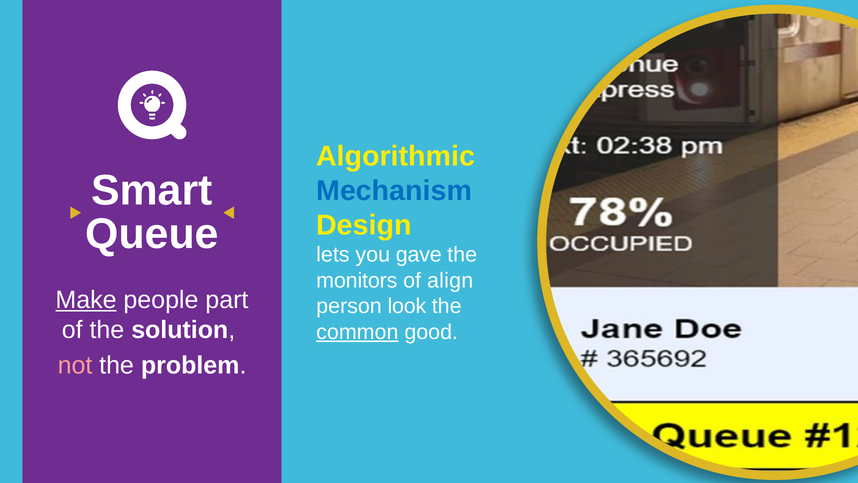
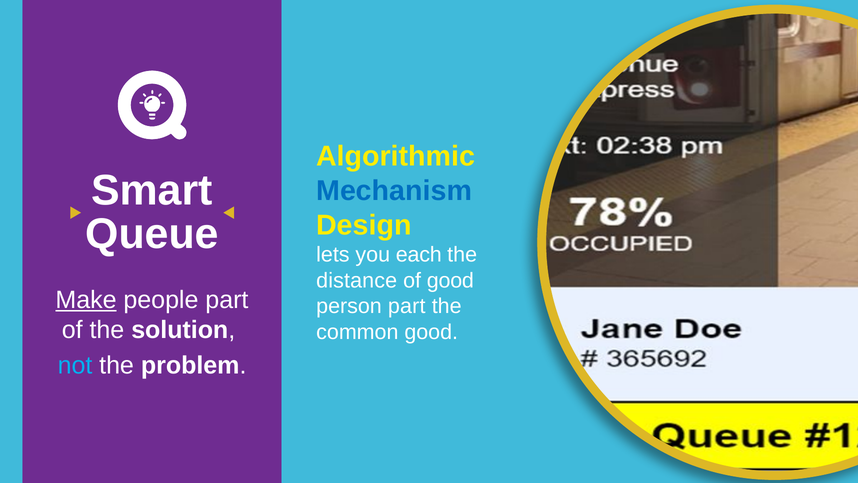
gave: gave -> each (419, 255)
monitors: monitors -> distance (357, 280)
of align: align -> good (450, 280)
person look: look -> part (407, 306)
common underline: present -> none (357, 332)
not colour: pink -> light blue (75, 365)
